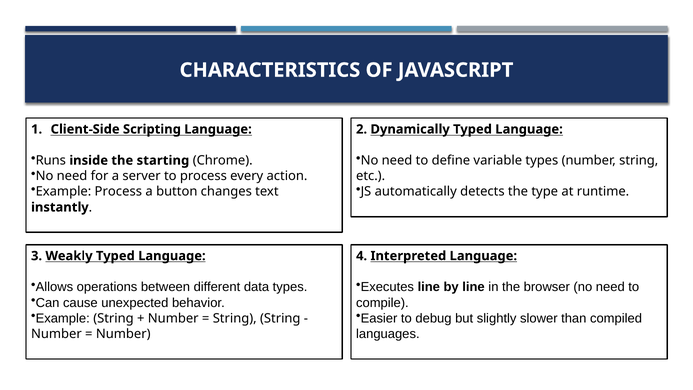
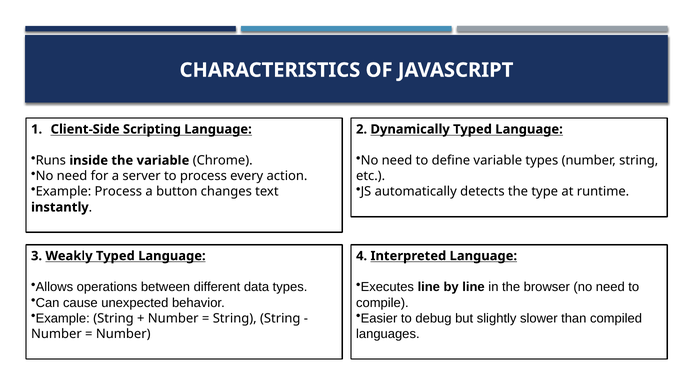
the starting: starting -> variable (163, 160)
